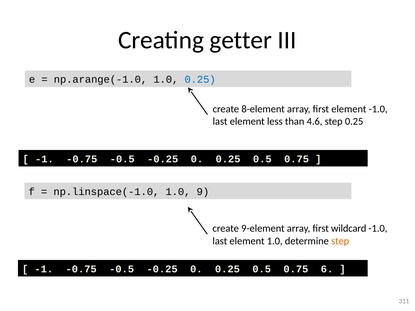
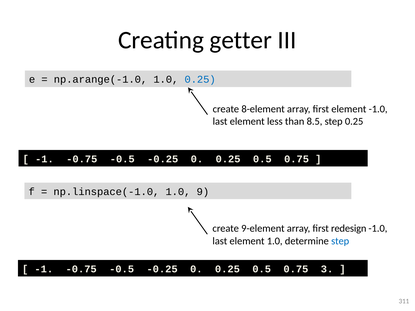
4.6: 4.6 -> 8.5 (315, 122)
wildcard: wildcard -> redesign (349, 229)
step colour: orange -> blue (340, 241)
6: 6 -> 3 (327, 269)
